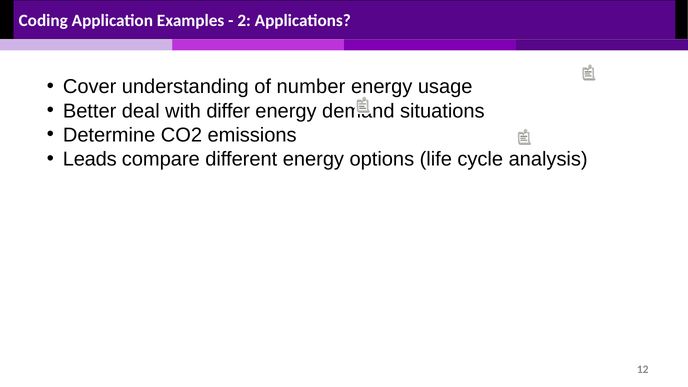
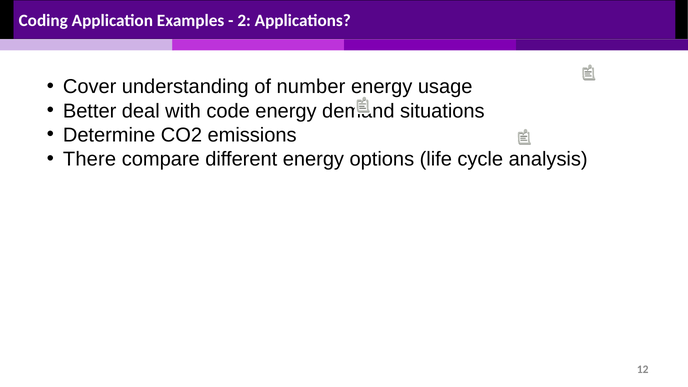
differ: differ -> code (228, 111)
Leads: Leads -> There (90, 159)
